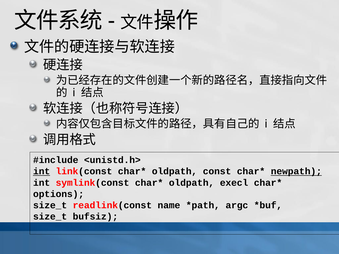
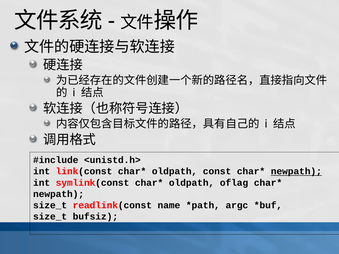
int underline: present -> none (42, 172)
execl: execl -> oflag (234, 183)
options: options -> newpath (59, 194)
